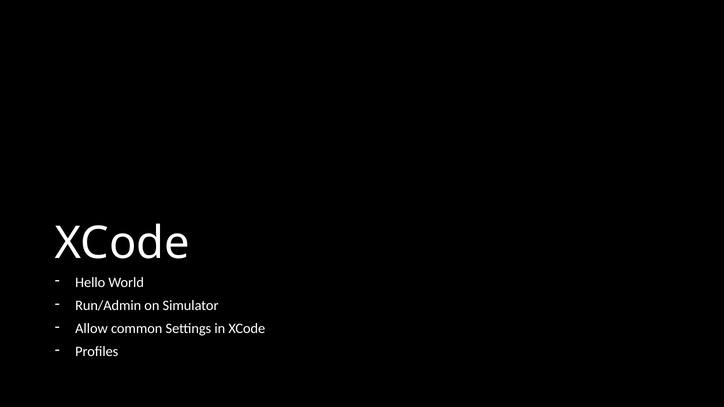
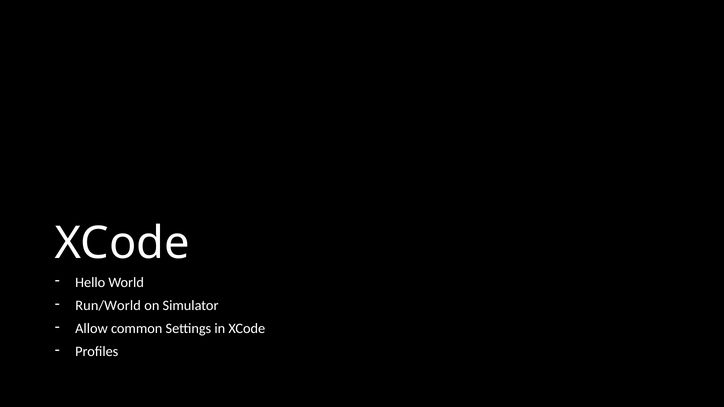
Run/Admin: Run/Admin -> Run/World (108, 306)
